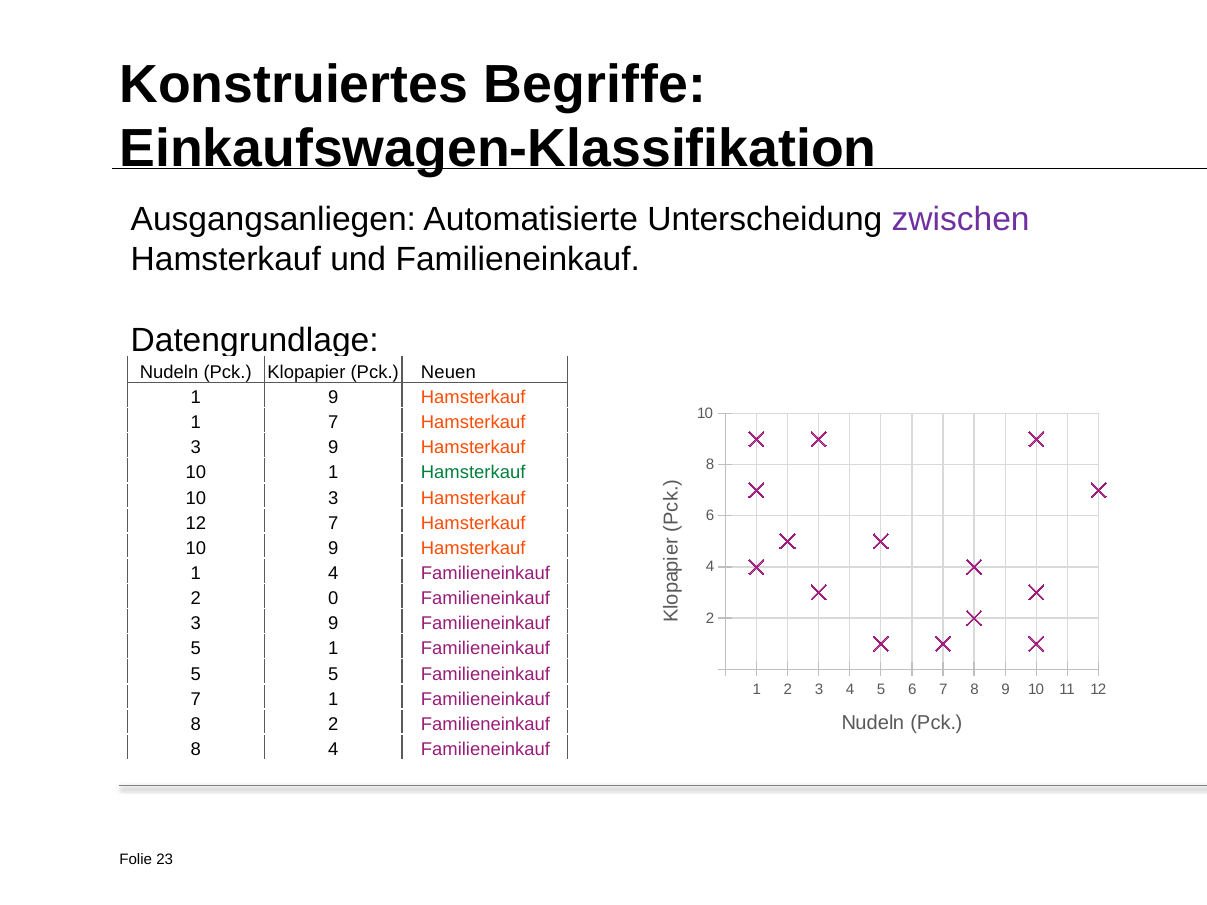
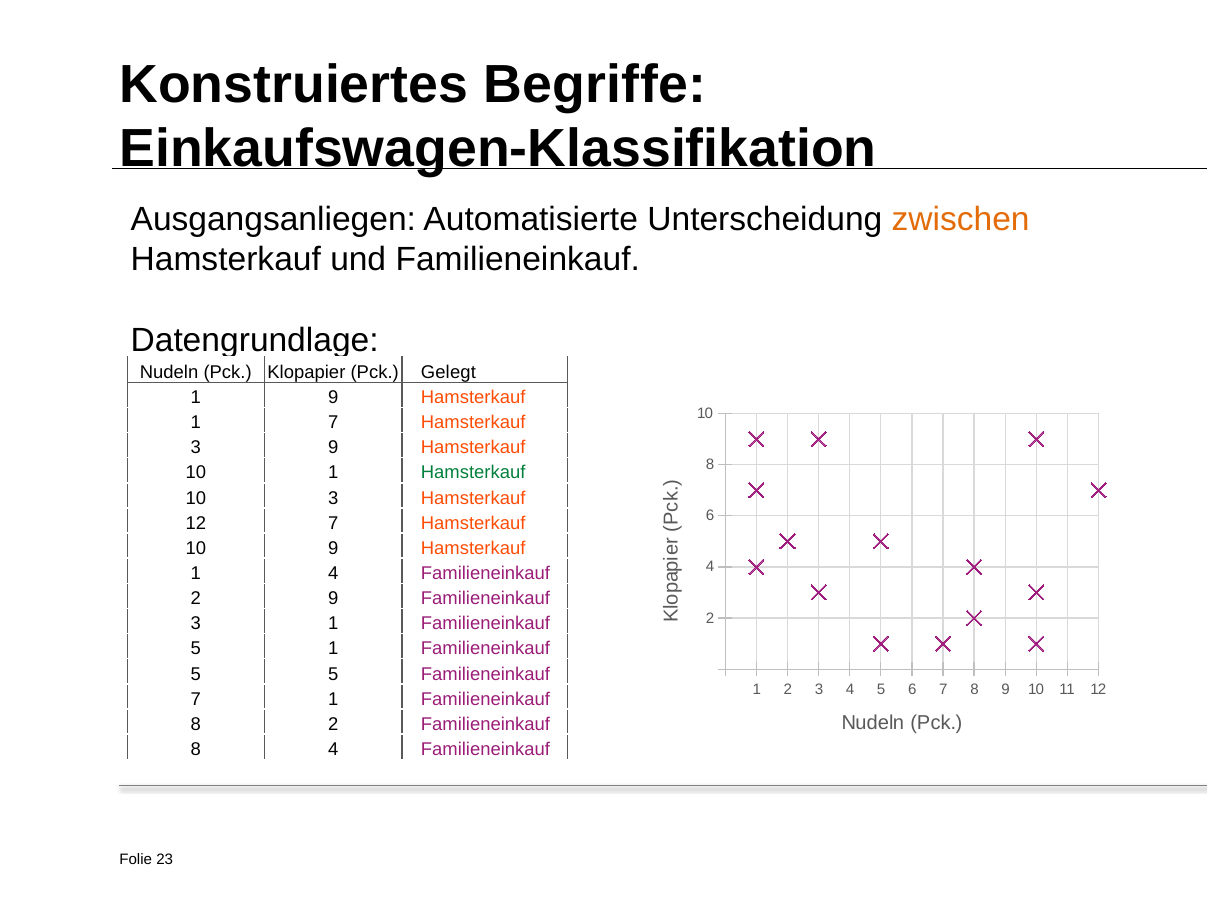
zwischen colour: purple -> orange (961, 220)
Neuen: Neuen -> Gelegt (448, 372)
2 0: 0 -> 9 (333, 599)
9: 9 -> 1 (333, 624)
